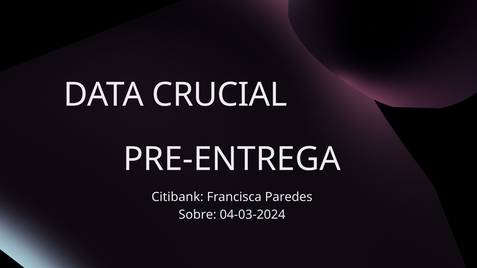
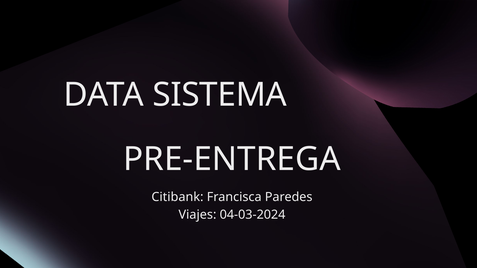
CRUCIAL: CRUCIAL -> SISTEMA (220, 95)
Sobre: Sobre -> Viajes (197, 215)
